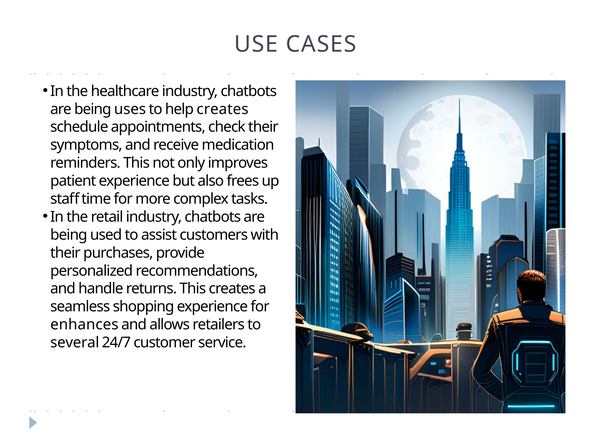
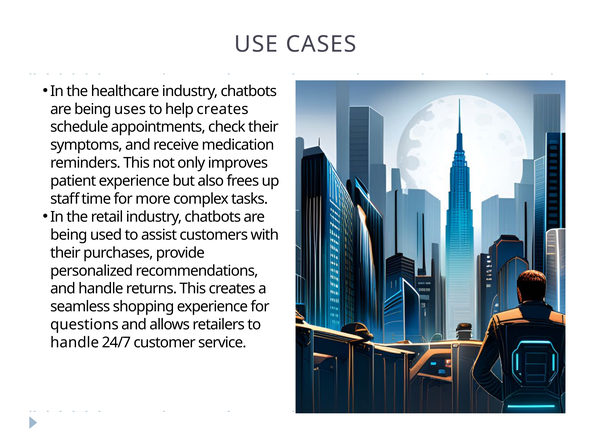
enhances: enhances -> questions (84, 324)
several: several -> handle (75, 342)
